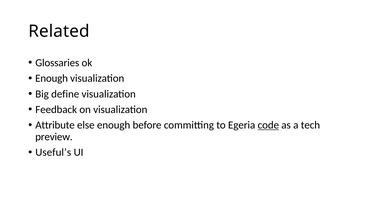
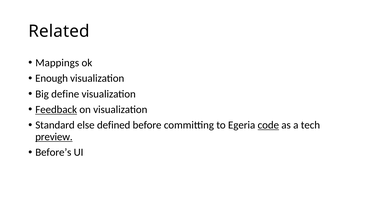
Glossaries: Glossaries -> Mappings (57, 63)
Feedback underline: none -> present (56, 110)
Attribute: Attribute -> Standard (55, 125)
else enough: enough -> defined (114, 125)
preview underline: none -> present (54, 137)
Useful’s: Useful’s -> Before’s (53, 153)
